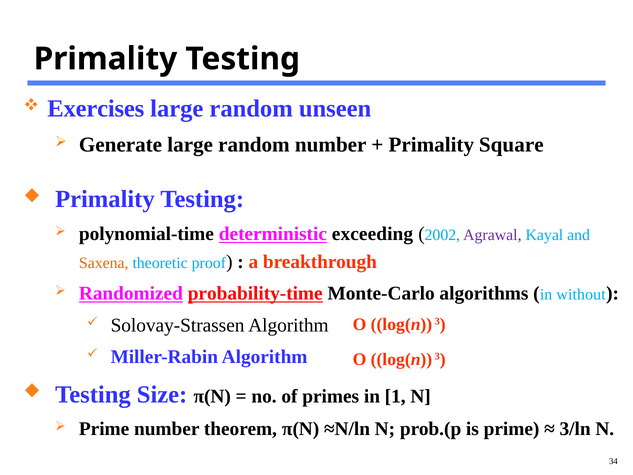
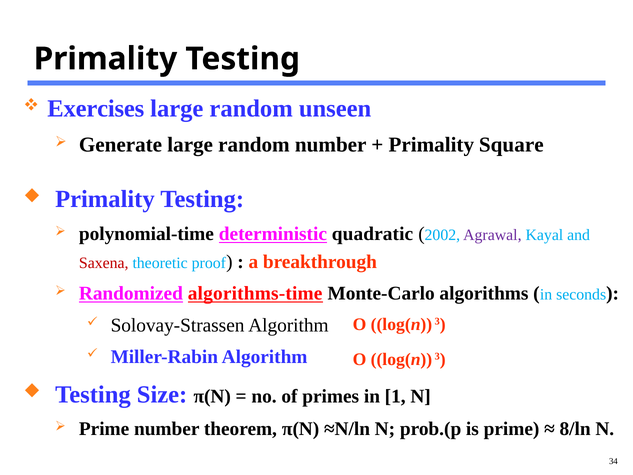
exceeding: exceeding -> quadratic (372, 234)
Saxena colour: orange -> red (104, 263)
probability-time: probability-time -> algorithms-time (255, 293)
without: without -> seconds (581, 294)
3/ln: 3/ln -> 8/ln (575, 429)
